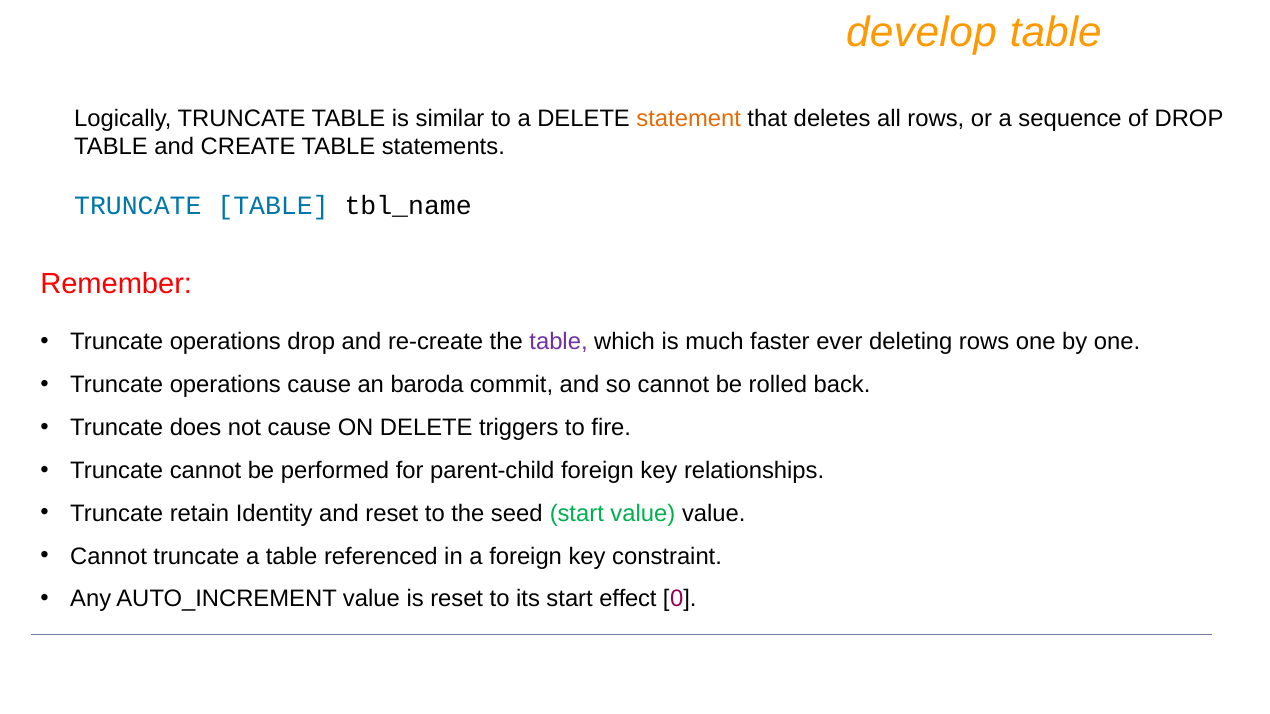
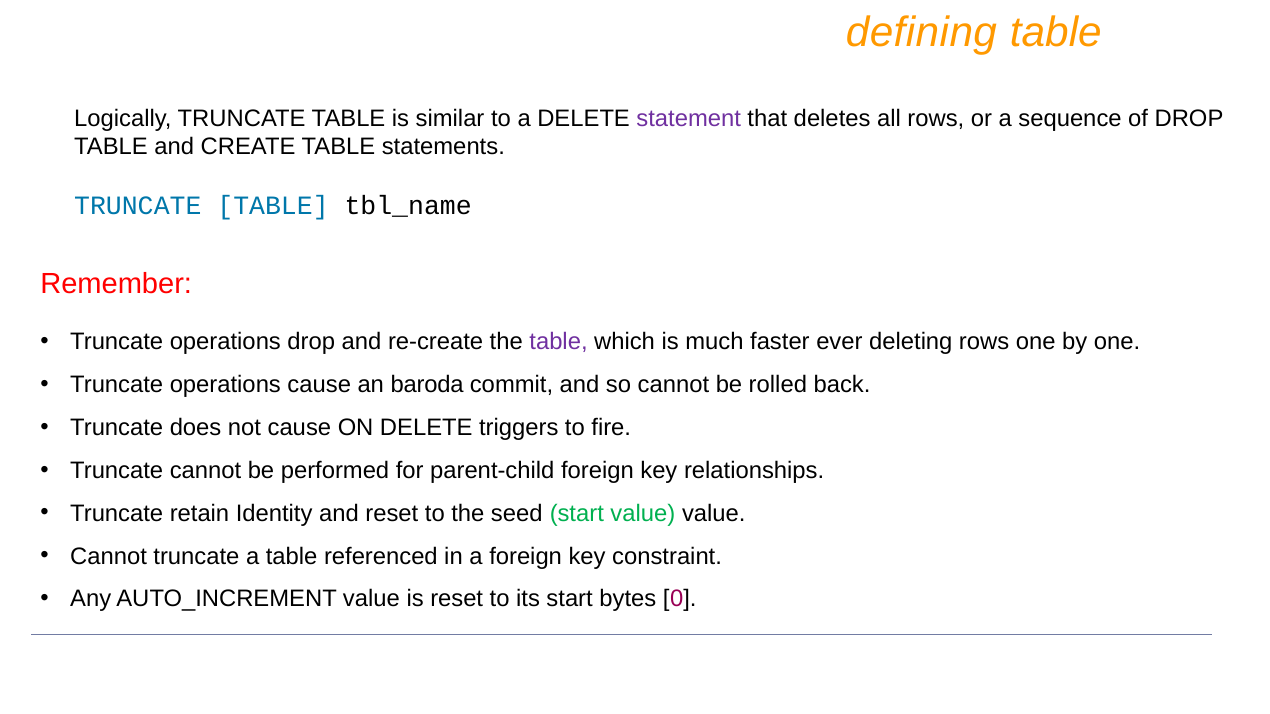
develop: develop -> defining (921, 33)
statement colour: orange -> purple (689, 119)
effect: effect -> bytes (628, 599)
